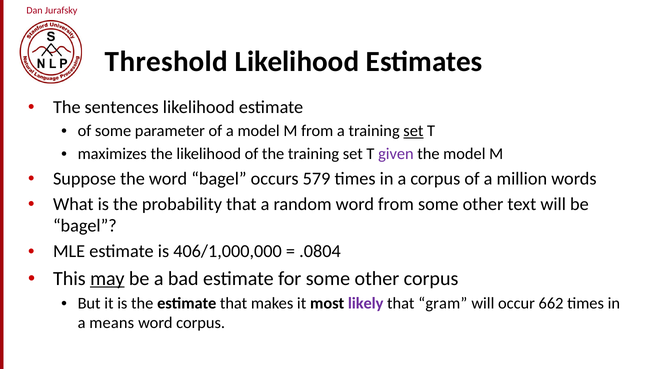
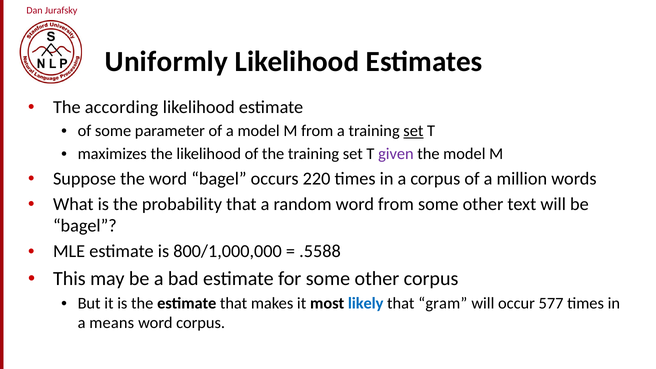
Threshold: Threshold -> Uniformly (167, 62)
sentences: sentences -> according (122, 107)
579: 579 -> 220 (317, 178)
406/1,000,000: 406/1,000,000 -> 800/1,000,000 (228, 251)
.0804: .0804 -> .5588 (320, 251)
may underline: present -> none (107, 278)
likely colour: purple -> blue (366, 303)
662: 662 -> 577 (551, 303)
